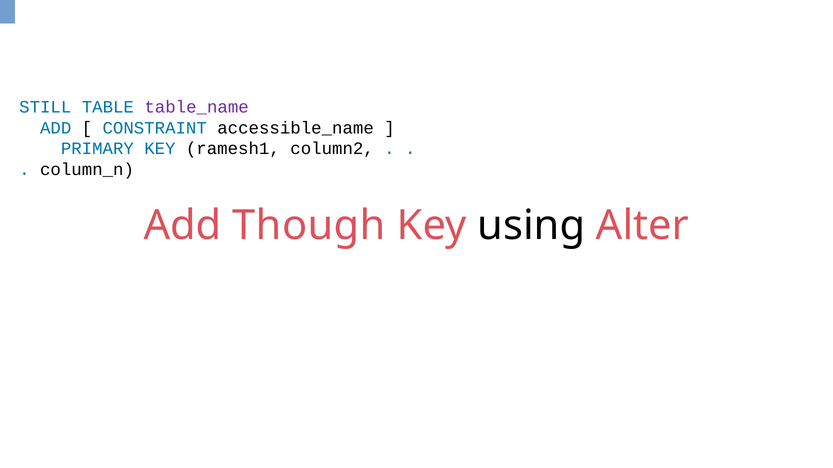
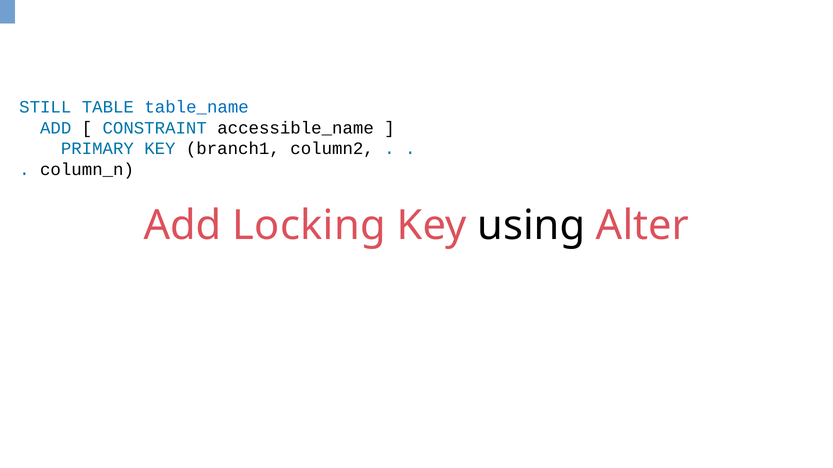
table_name colour: purple -> blue (197, 107)
ramesh1: ramesh1 -> branch1 (233, 149)
Though: Though -> Locking (309, 226)
